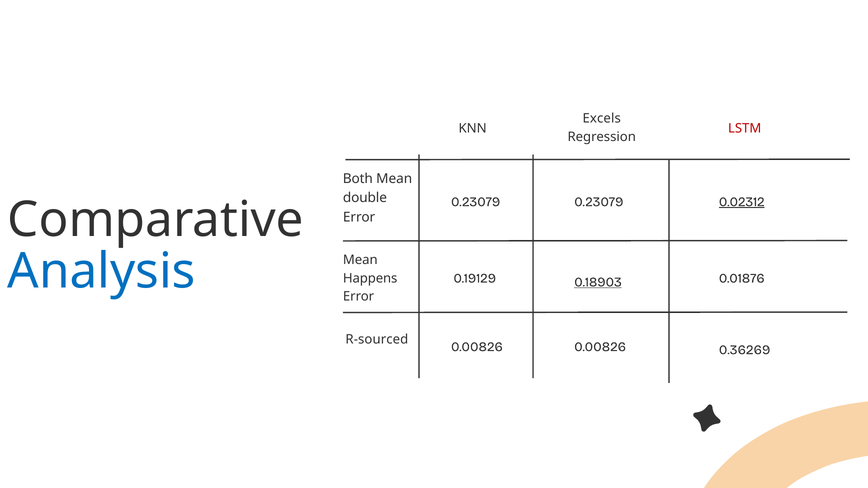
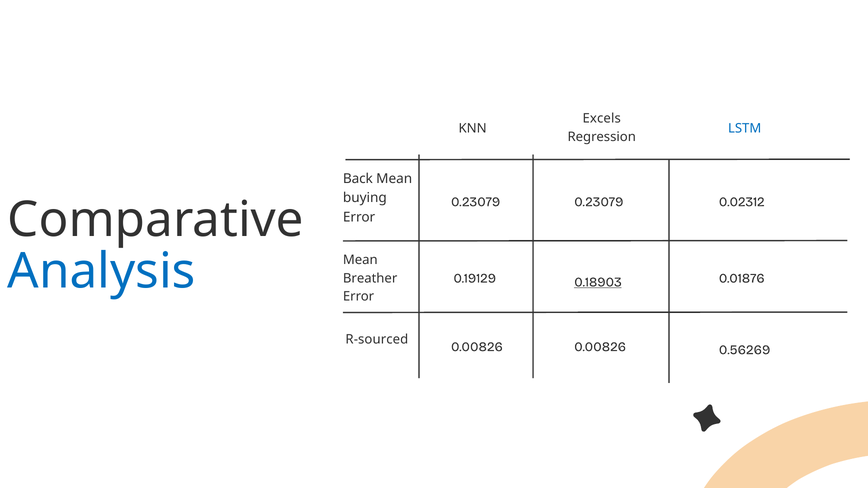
LSTM colour: red -> blue (745, 128)
Both: Both -> Back (358, 179)
double: double -> buying (365, 198)
0.02312 underline: present -> none (742, 202)
Happens: Happens -> Breather (370, 278)
0.36269: 0.36269 -> 0.56269 (745, 350)
